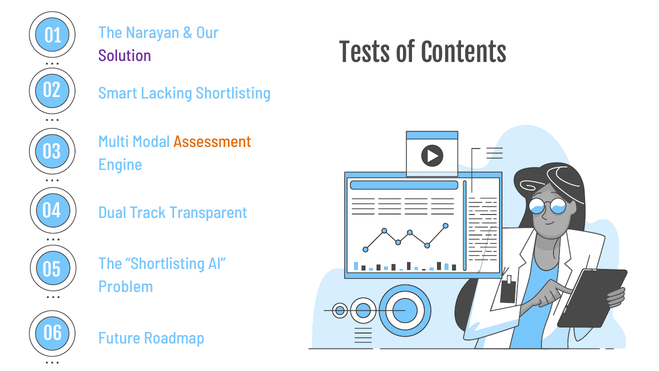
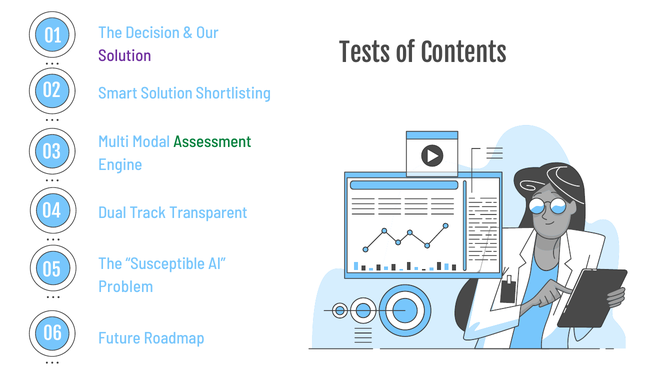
Narayan: Narayan -> Decision (153, 33)
Smart Lacking: Lacking -> Solution (167, 93)
Assessment colour: orange -> green (212, 142)
The Shortlisting: Shortlisting -> Susceptible (165, 264)
